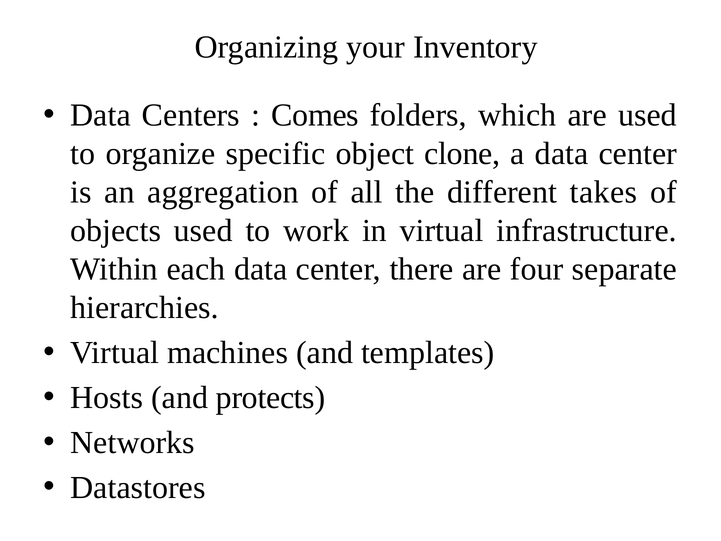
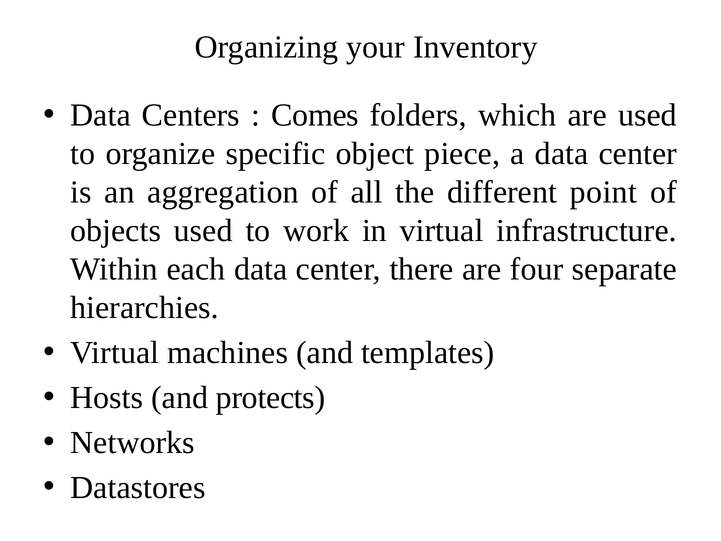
clone: clone -> piece (462, 154)
takes: takes -> point (603, 192)
